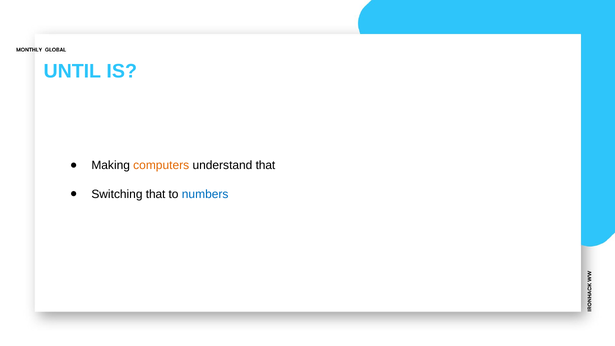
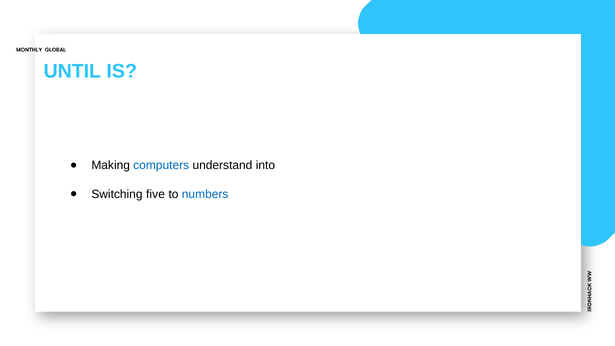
computers colour: orange -> blue (161, 165)
understand that: that -> into (265, 165)
Switching that: that -> five (156, 194)
